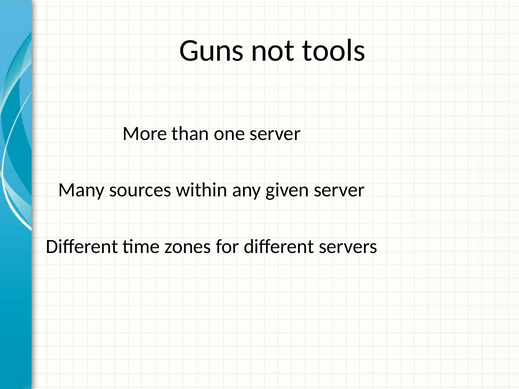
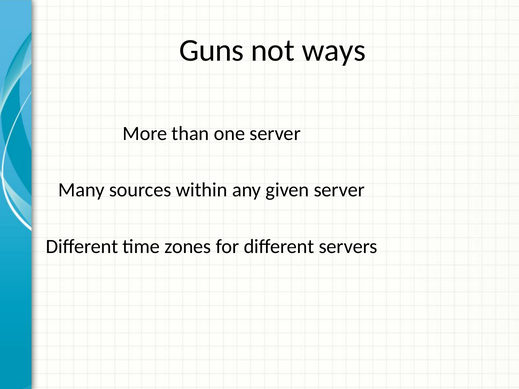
tools: tools -> ways (334, 50)
